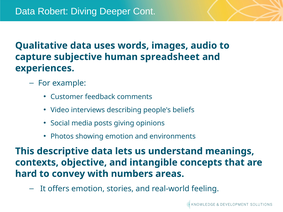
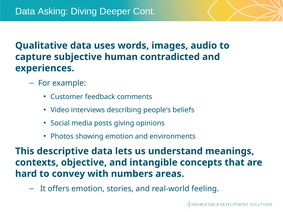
Robert: Robert -> Asking (53, 11)
spreadsheet: spreadsheet -> contradicted (170, 57)
